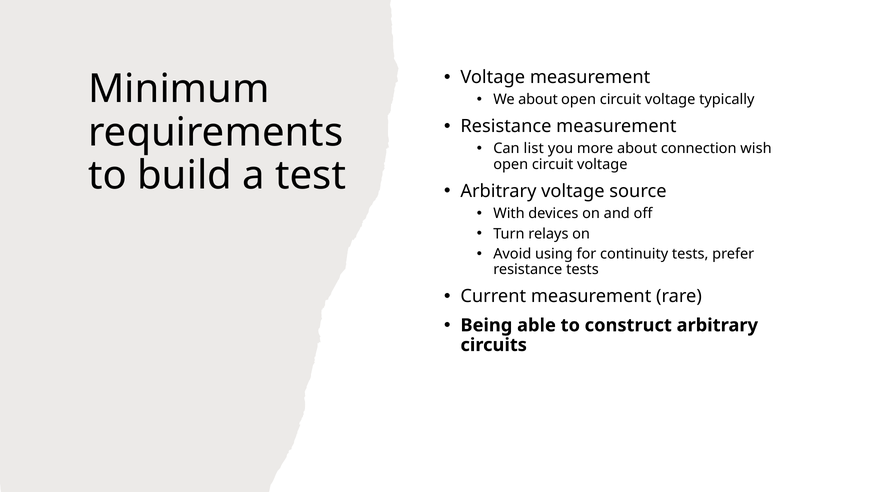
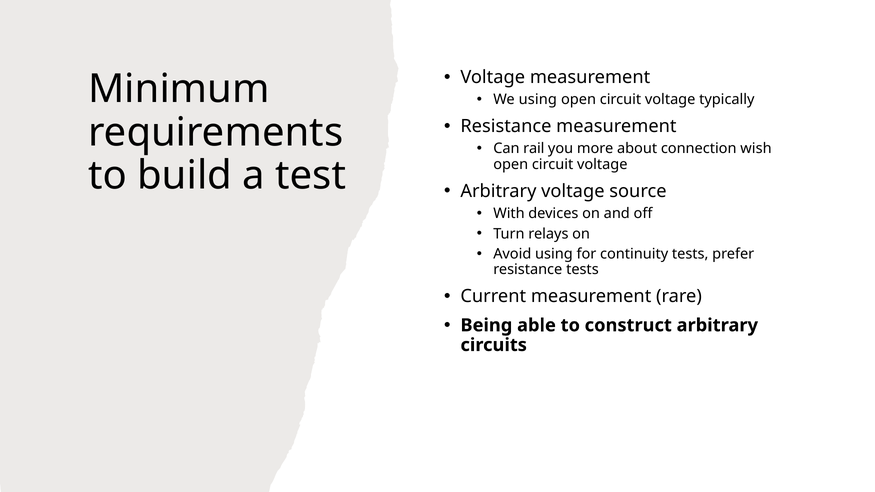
We about: about -> using (538, 100)
list: list -> rail (534, 149)
